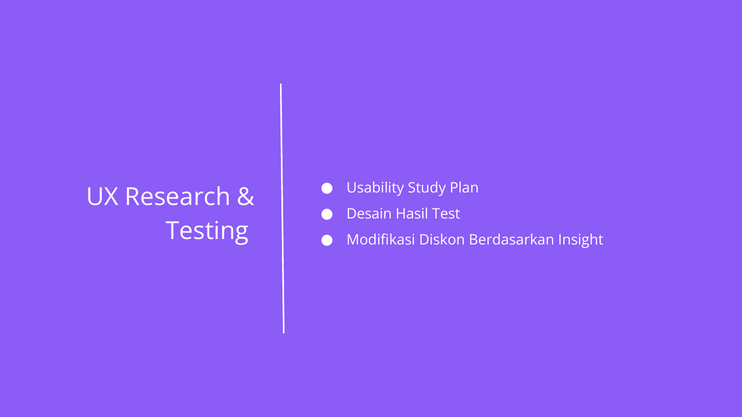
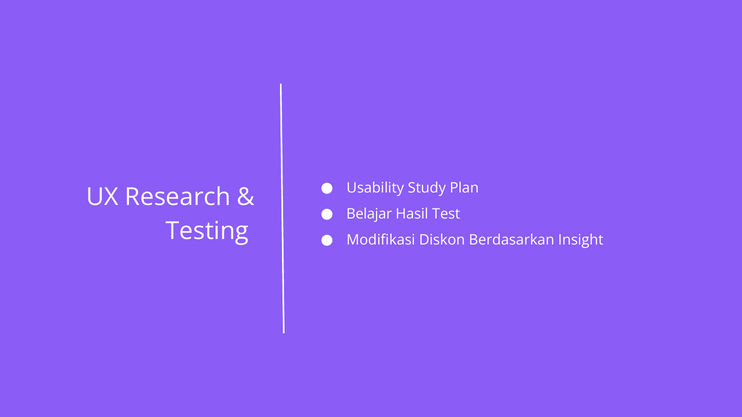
Desain: Desain -> Belajar (369, 214)
